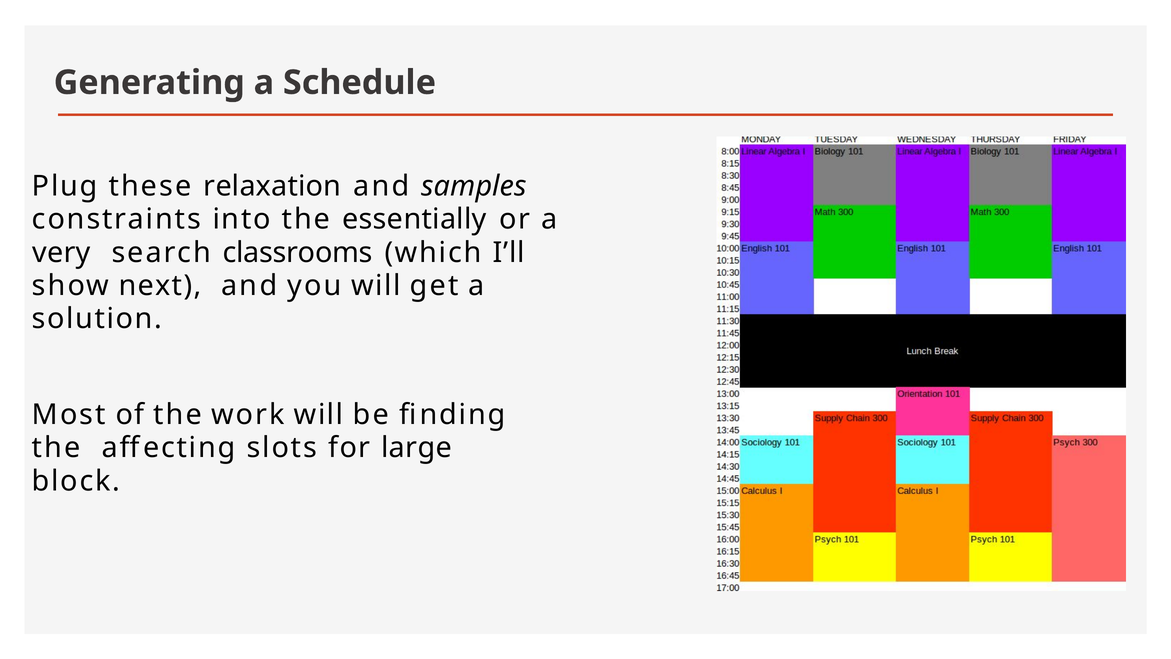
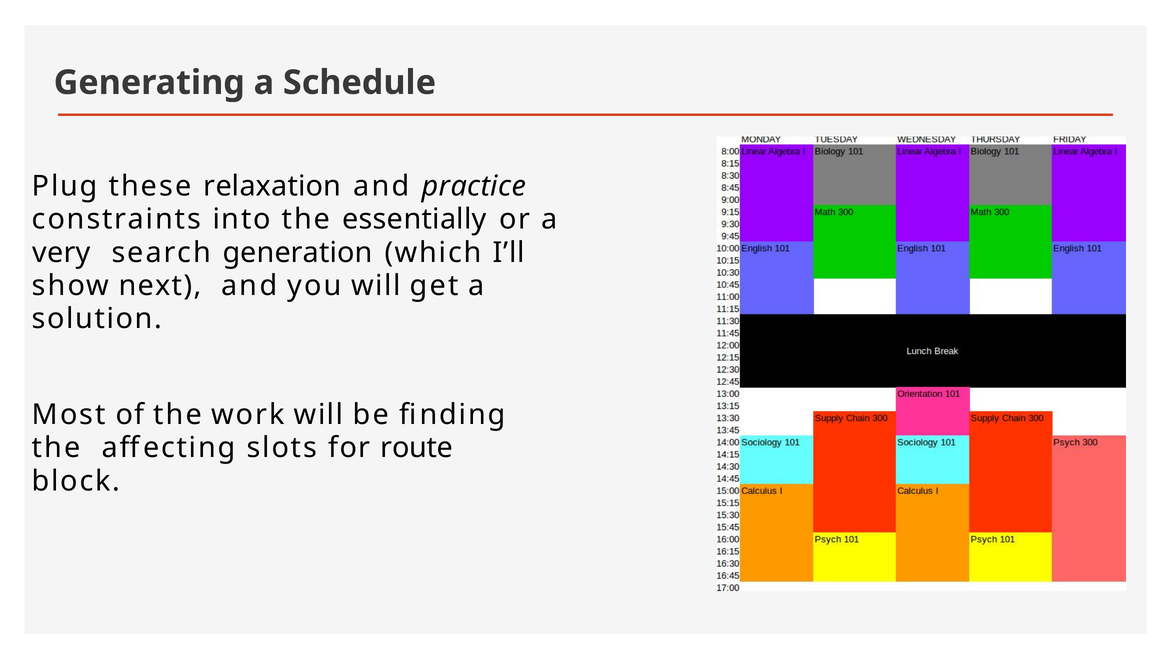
samples: samples -> practice (474, 186)
classrooms: classrooms -> generation (298, 252)
large: large -> route (417, 448)
